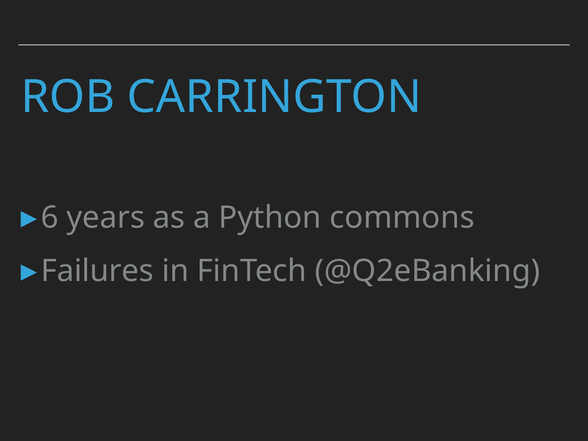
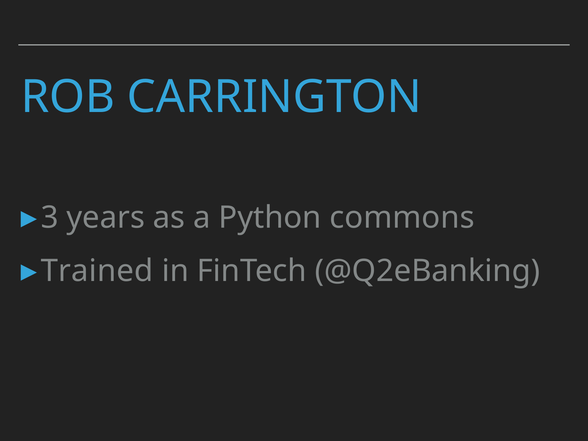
6: 6 -> 3 (50, 218)
Failures: Failures -> Trained (97, 271)
